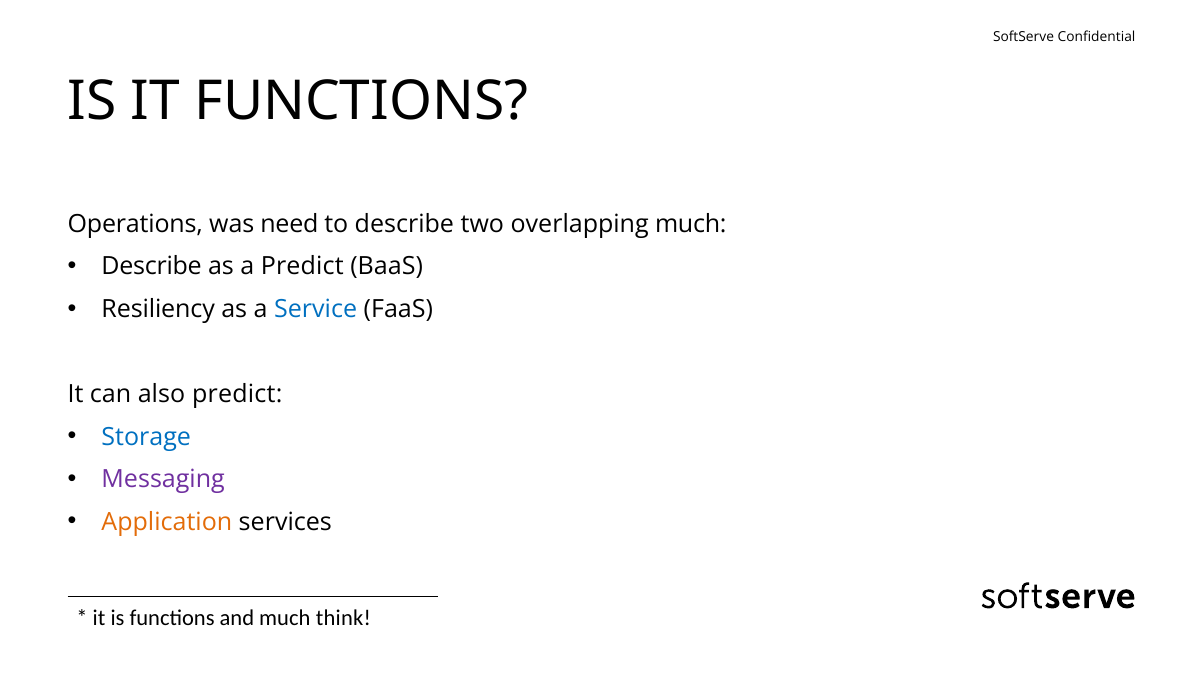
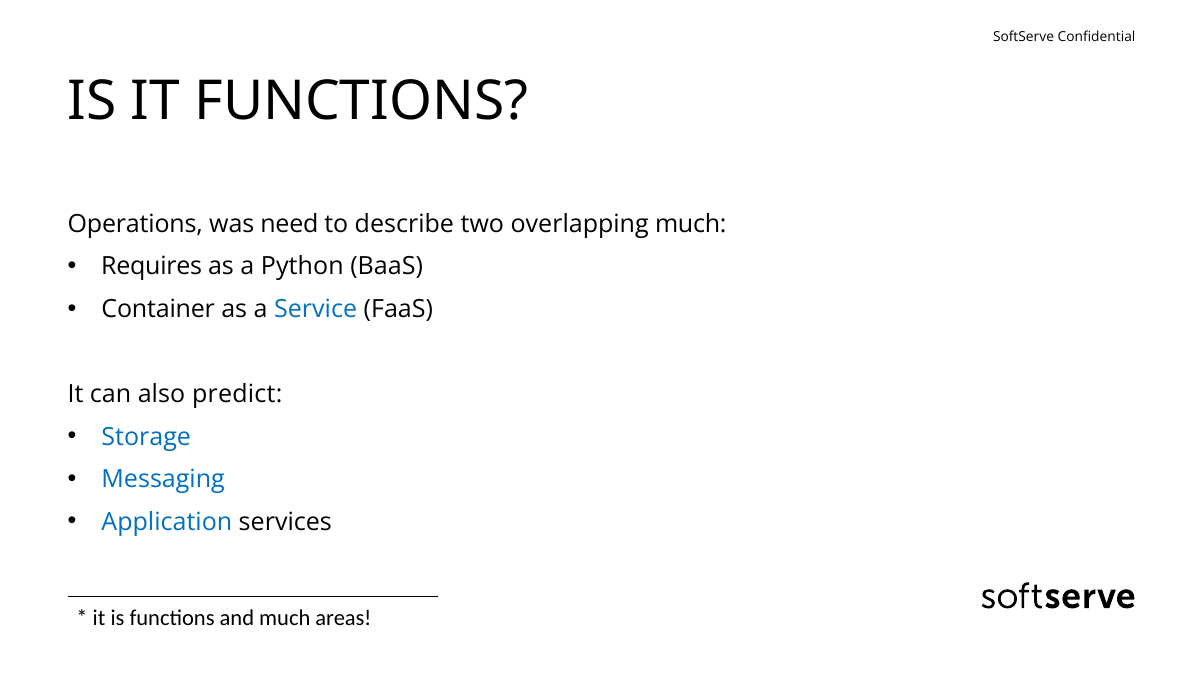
Describe: Describe -> Requires (152, 267)
a Predict: Predict -> Python (302, 267)
Resiliency: Resiliency -> Container (158, 309)
Messaging colour: purple -> blue (163, 480)
Application colour: orange -> blue (167, 522)
think: think -> areas (344, 618)
